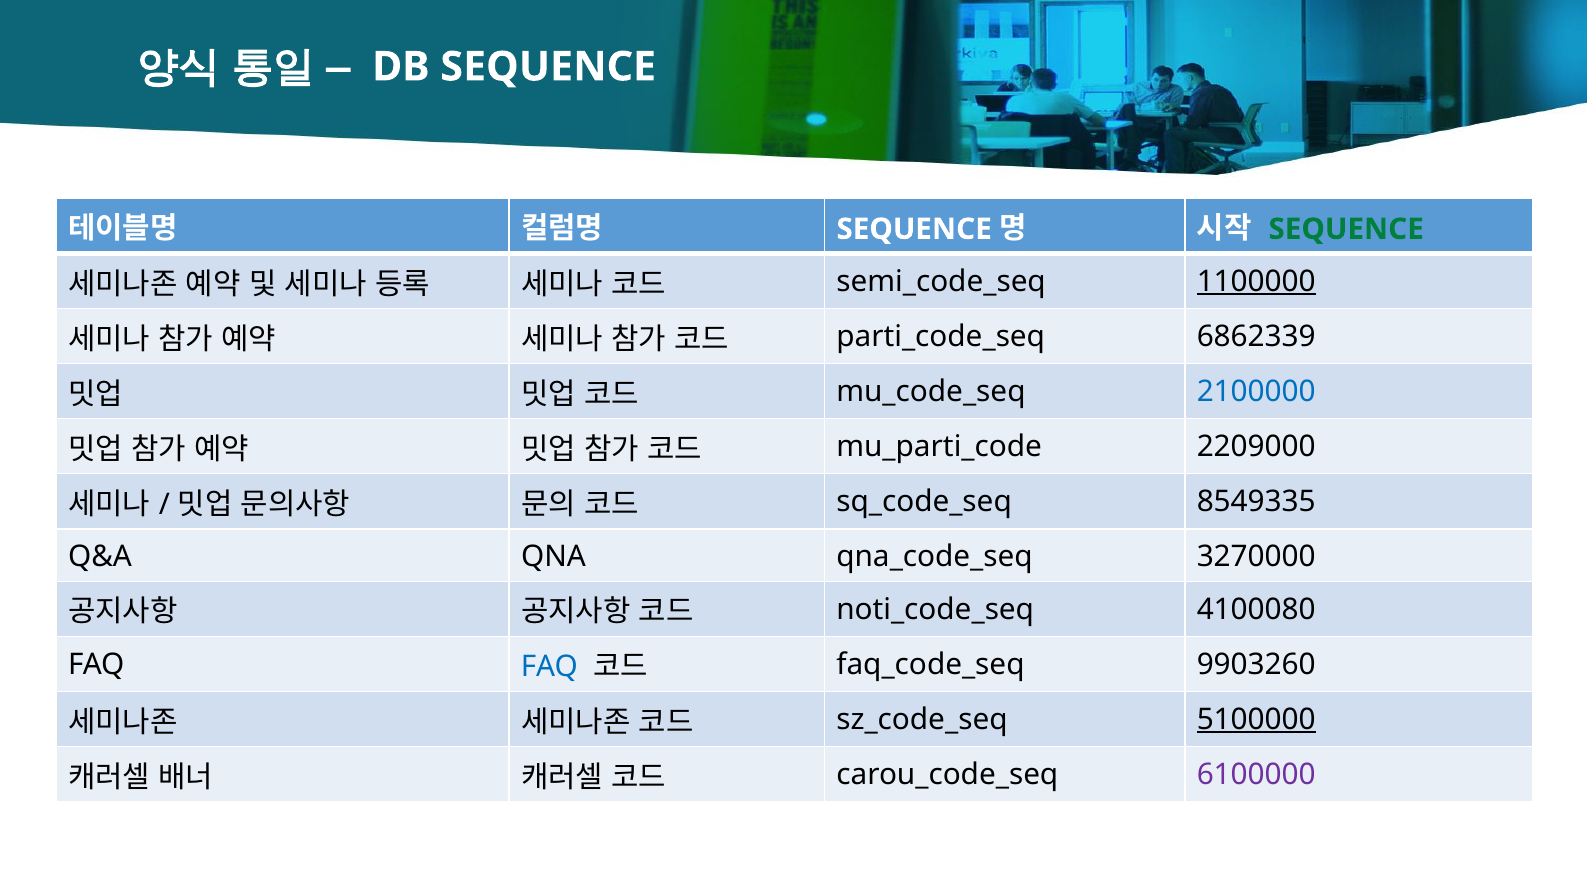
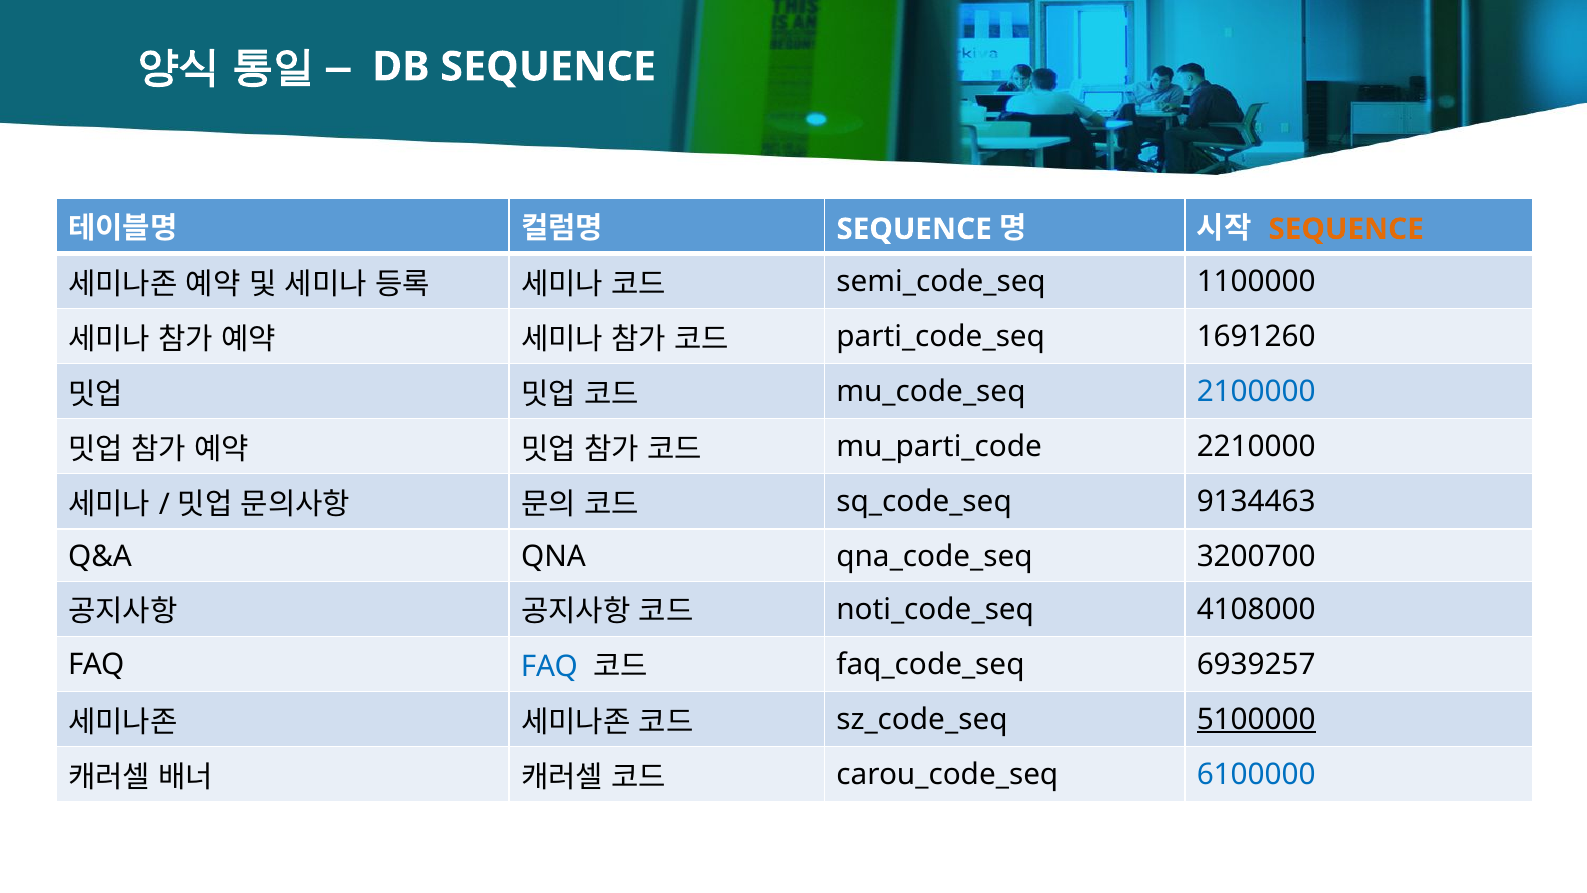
SEQUENCE colour: green -> orange (1346, 229)
1100000 underline: present -> none (1256, 281)
6862339: 6862339 -> 1691260 (1256, 336)
2209000: 2209000 -> 2210000 (1256, 446)
8549335: 8549335 -> 9134463 (1256, 501)
3270000: 3270000 -> 3200700 (1256, 557)
4100080: 4100080 -> 4108000 (1256, 609)
9903260: 9903260 -> 6939257 (1256, 664)
6100000 colour: purple -> blue (1256, 774)
